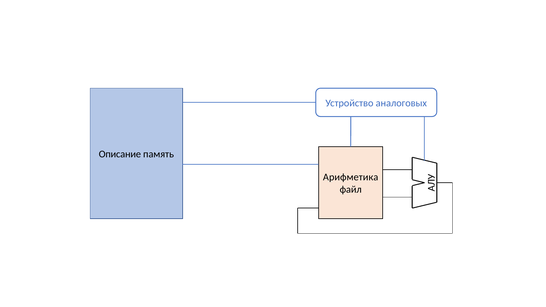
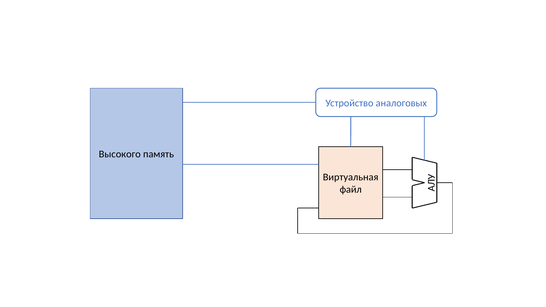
Описание: Описание -> Высокого (120, 154)
Арифметика: Арифметика -> Виртуальная (351, 177)
